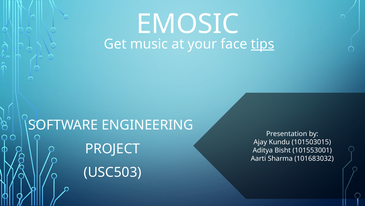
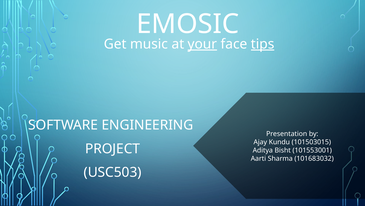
your underline: none -> present (202, 44)
